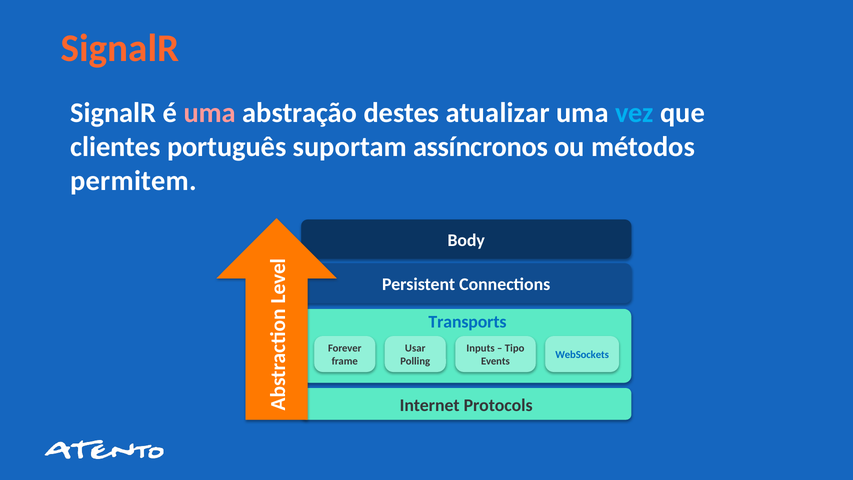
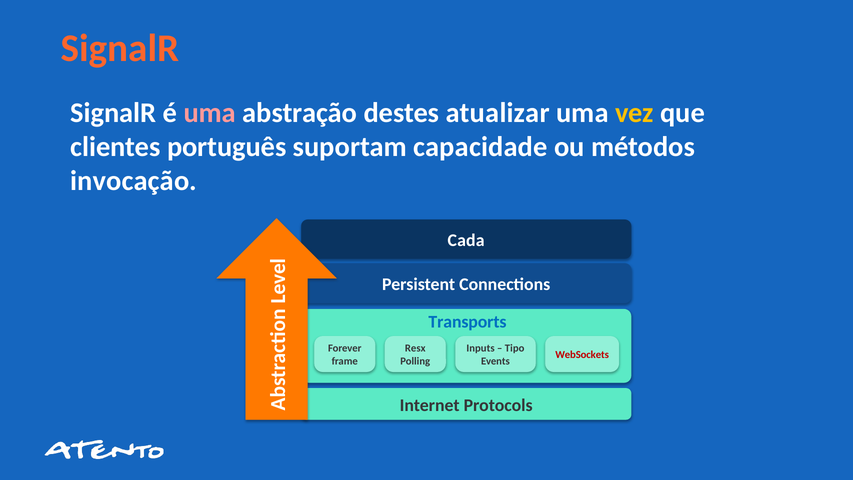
vez colour: light blue -> yellow (634, 113)
assíncronos: assíncronos -> capacidade (480, 147)
permitem: permitem -> invocação (134, 181)
Body: Body -> Cada (466, 240)
Usar: Usar -> Resx (415, 348)
WebSockets colour: blue -> red (582, 355)
